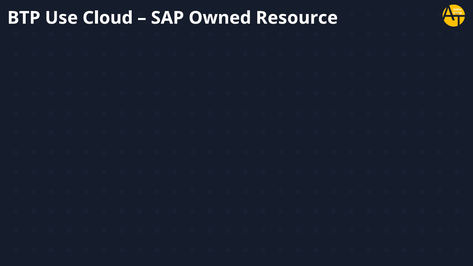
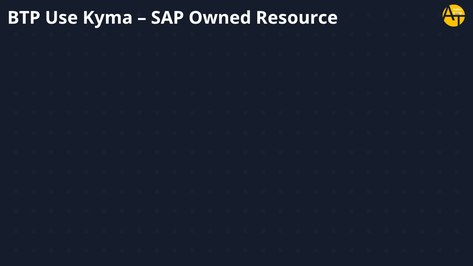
Cloud: Cloud -> Kyma (108, 18)
